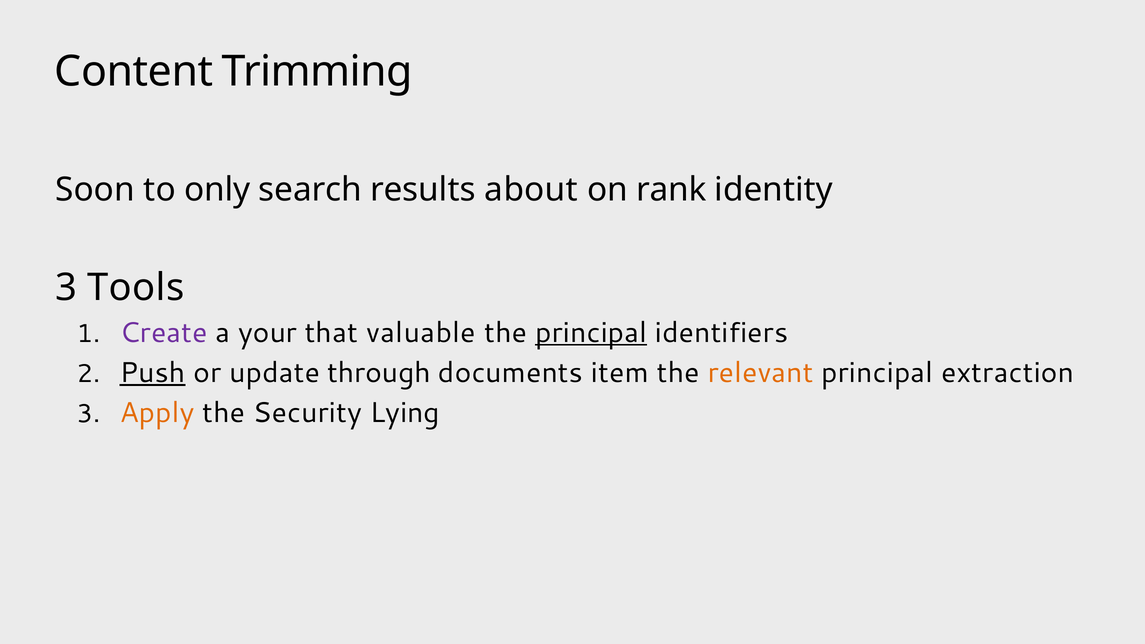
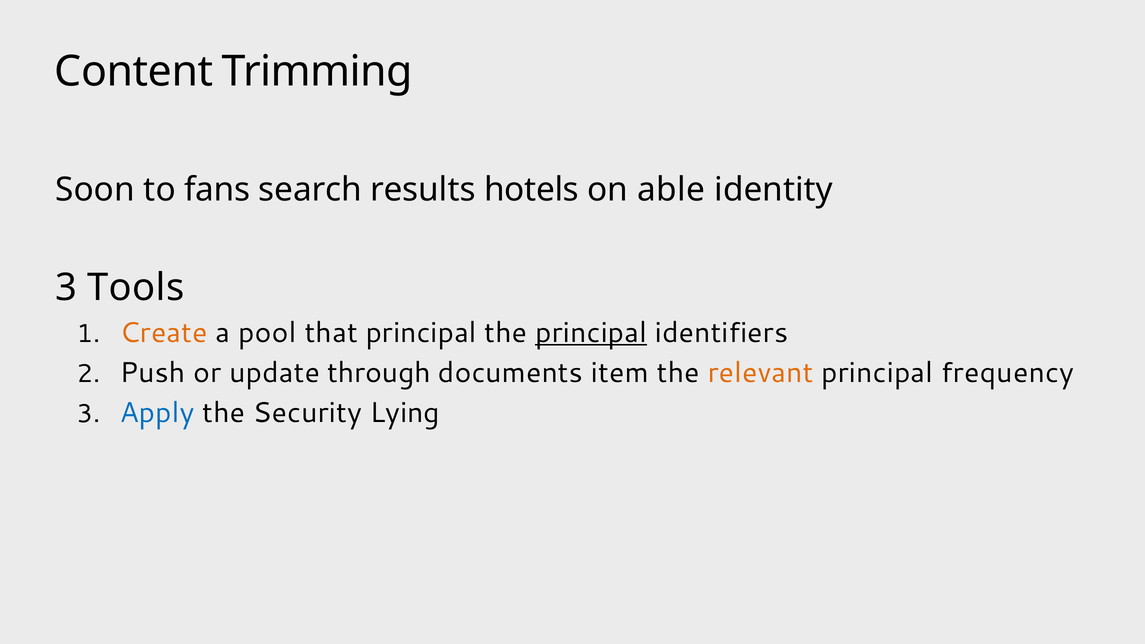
only: only -> fans (217, 190)
about: about -> hotels (532, 190)
rank: rank -> able (671, 190)
Create colour: purple -> orange (164, 333)
your: your -> pool (267, 333)
that valuable: valuable -> principal (421, 333)
Push underline: present -> none (153, 373)
extraction: extraction -> frequency (1008, 373)
Apply colour: orange -> blue (157, 413)
